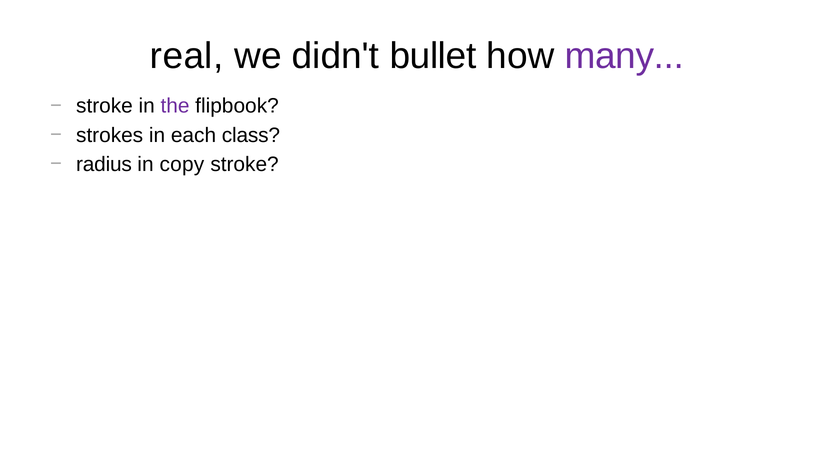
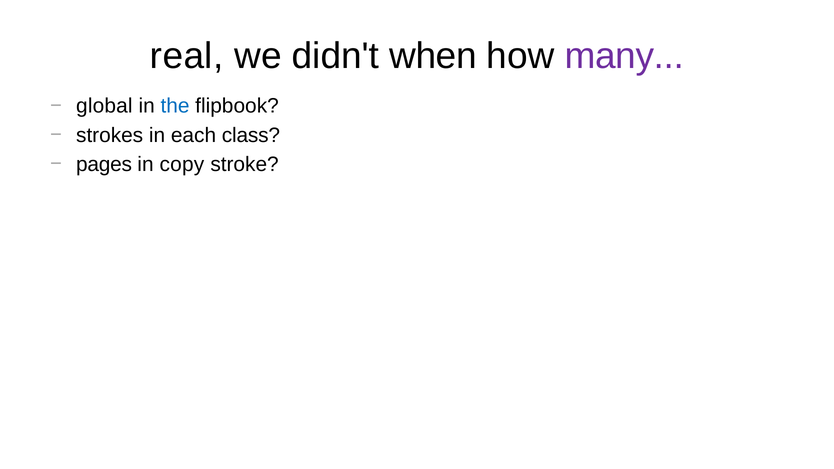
bullet: bullet -> when (433, 56)
stroke: stroke -> global (104, 106)
the colour: purple -> blue (175, 106)
radius: radius -> pages (104, 164)
